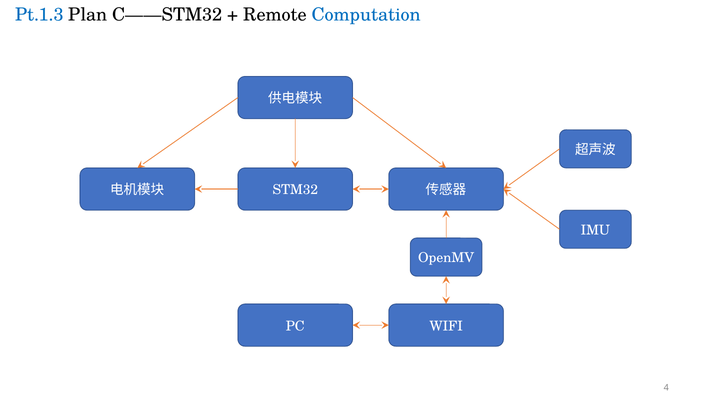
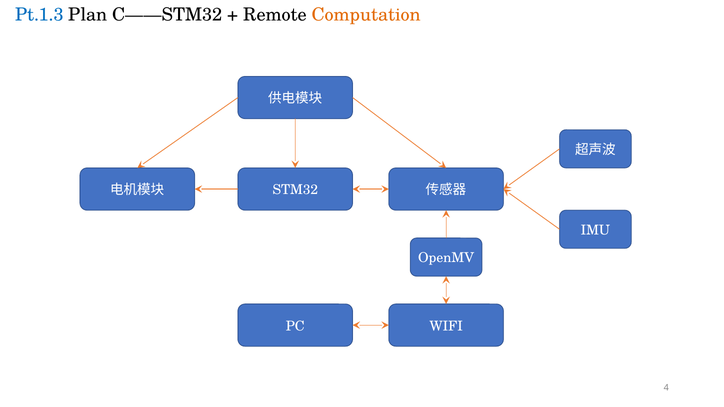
Computation colour: blue -> orange (366, 15)
